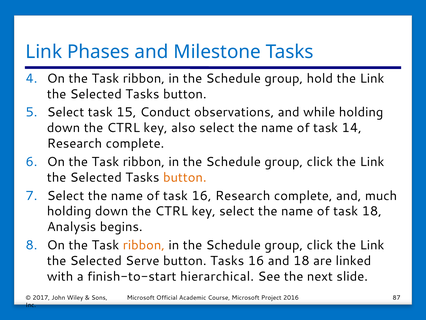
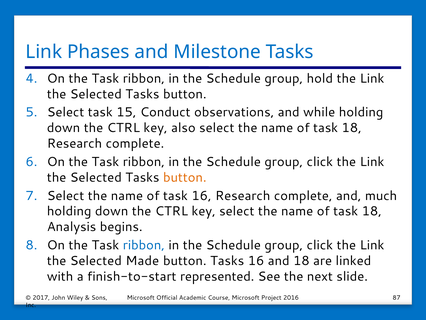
14: 14 -> 18 (352, 128)
ribbon colour: orange -> blue (144, 245)
Serve: Serve -> Made (142, 260)
hierarchical: hierarchical -> represented (217, 276)
